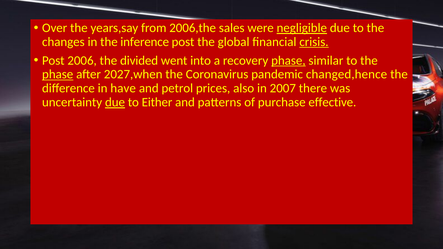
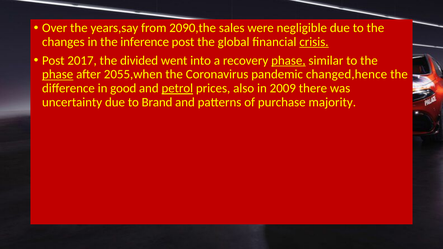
2006,the: 2006,the -> 2090,the (193, 28)
negligible underline: present -> none (302, 28)
2006: 2006 -> 2017 (82, 60)
2027,when: 2027,when -> 2055,when (133, 74)
have: have -> good (123, 88)
petrol underline: none -> present (177, 88)
2007: 2007 -> 2009 (283, 88)
due underline: present -> none (115, 102)
Either: Either -> Brand (157, 102)
effective: effective -> majority (332, 102)
